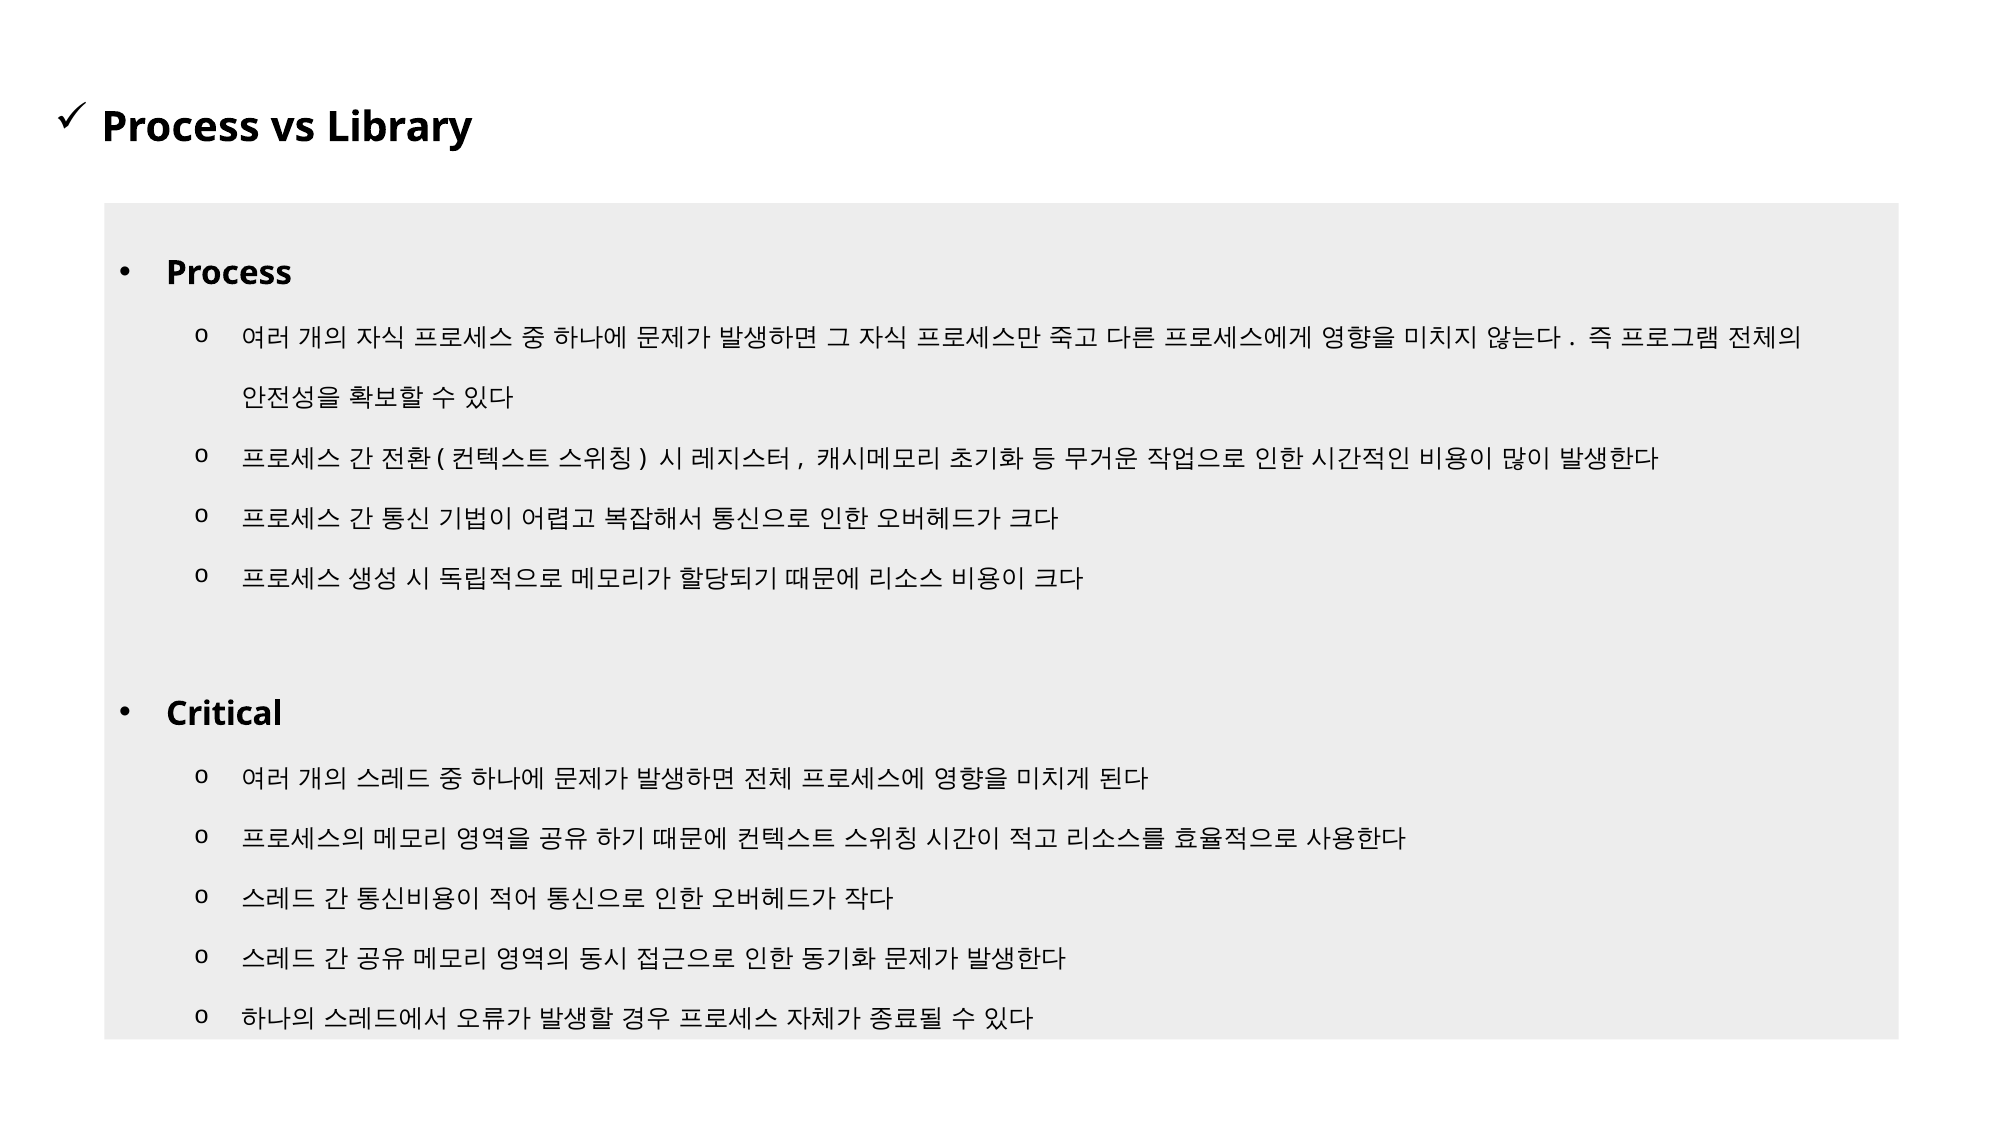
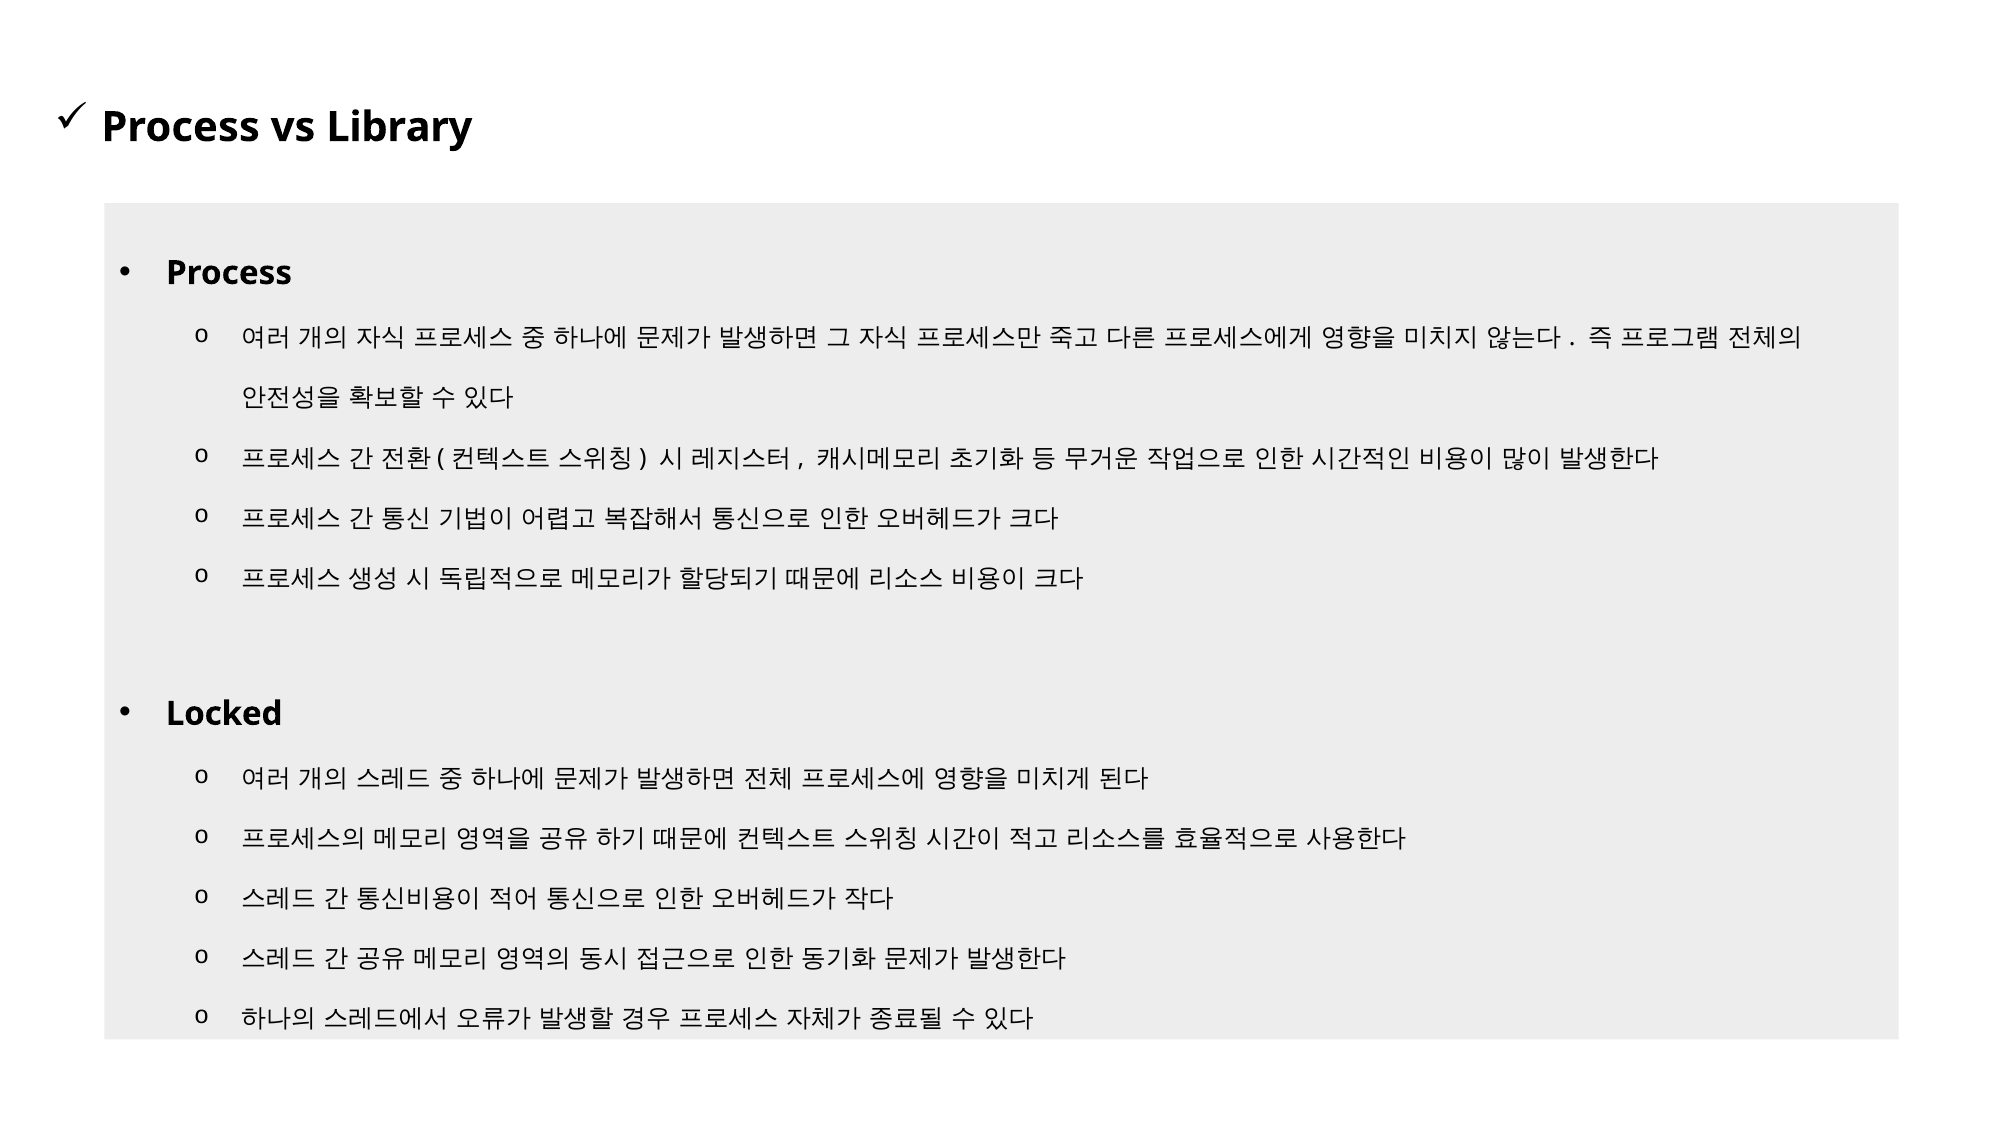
Critical: Critical -> Locked (224, 714)
